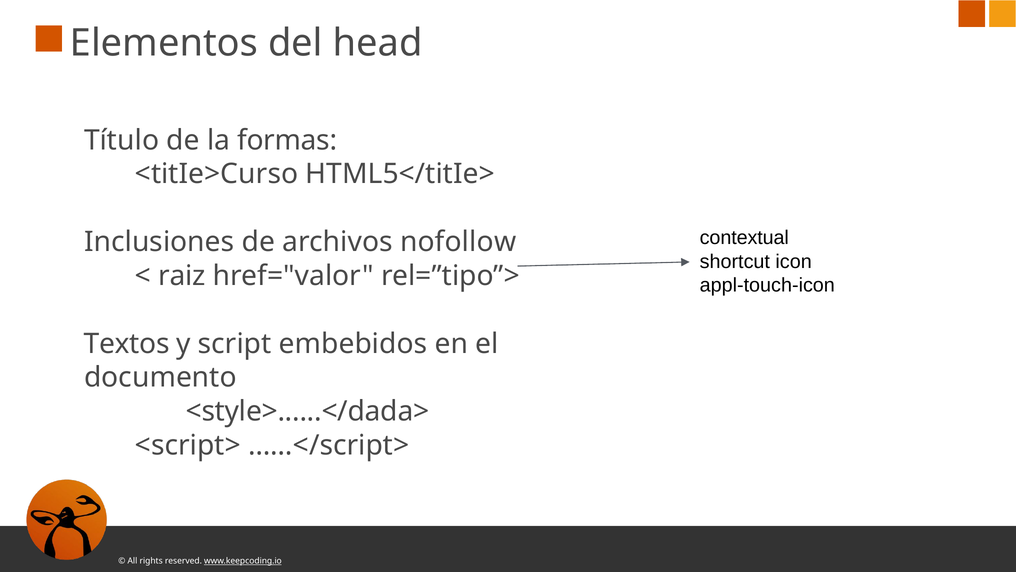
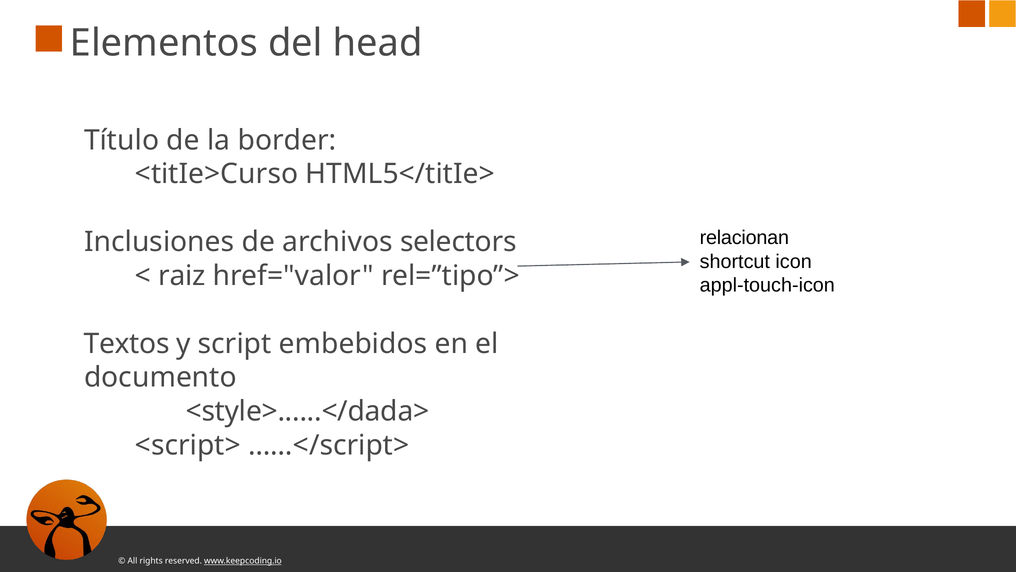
formas: formas -> border (287, 140)
contextual: contextual -> relacionan (744, 238)
nofollow: nofollow -> selectors (458, 242)
